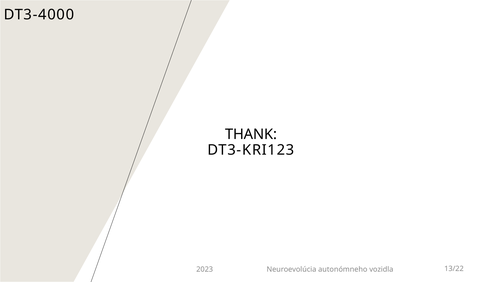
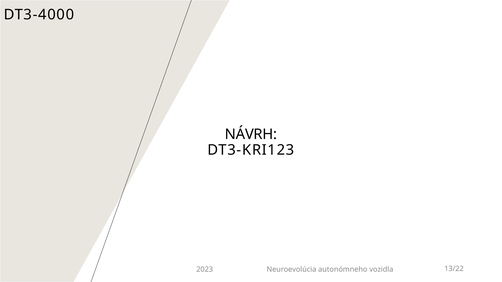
THANK: THANK -> NÁVRH (251, 135)
